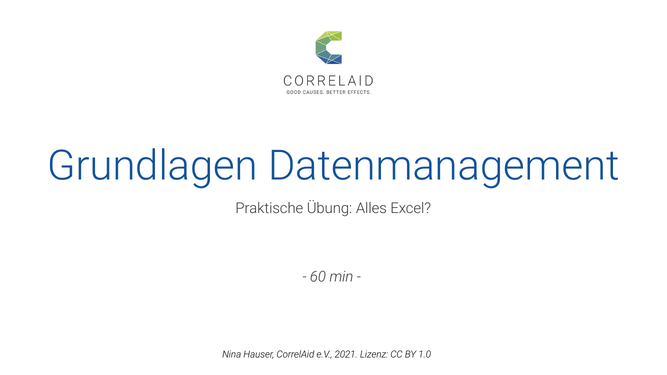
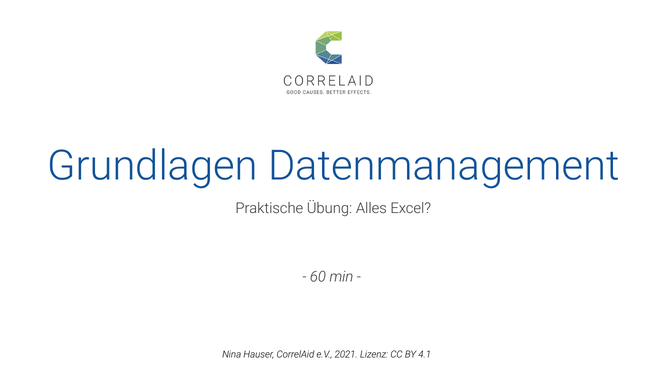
1.0: 1.0 -> 4.1 (425, 355)
